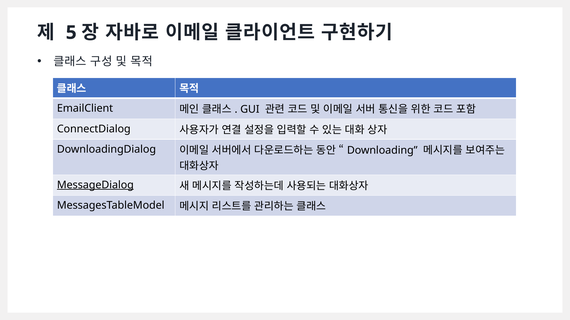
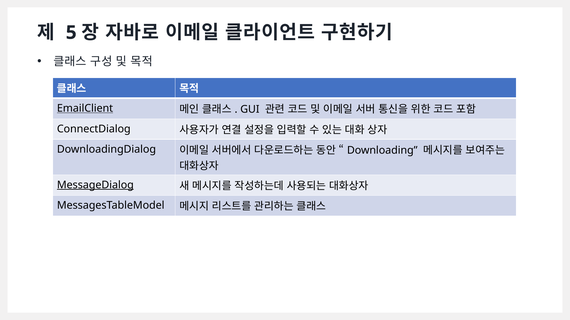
EmailClient underline: none -> present (85, 108)
